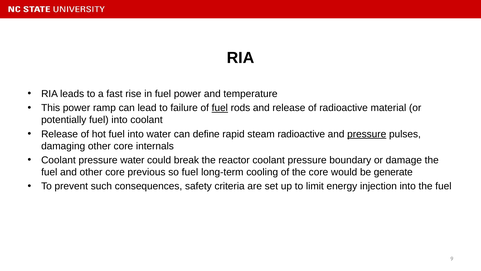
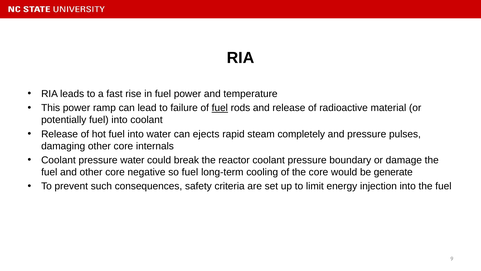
define: define -> ejects (206, 134)
steam radioactive: radioactive -> completely (301, 134)
pressure underline: present -> none (367, 134)
previous: previous -> negative (146, 172)
